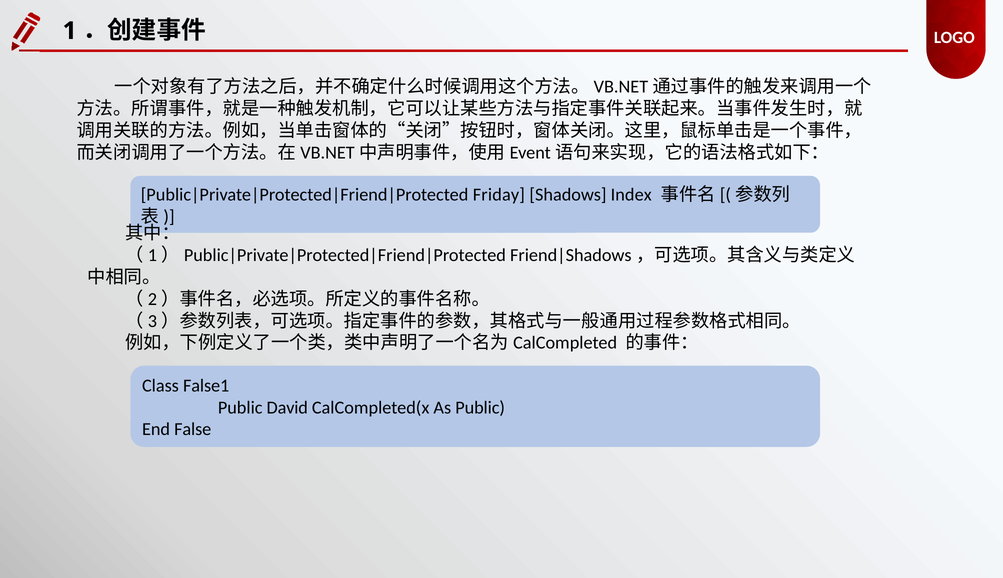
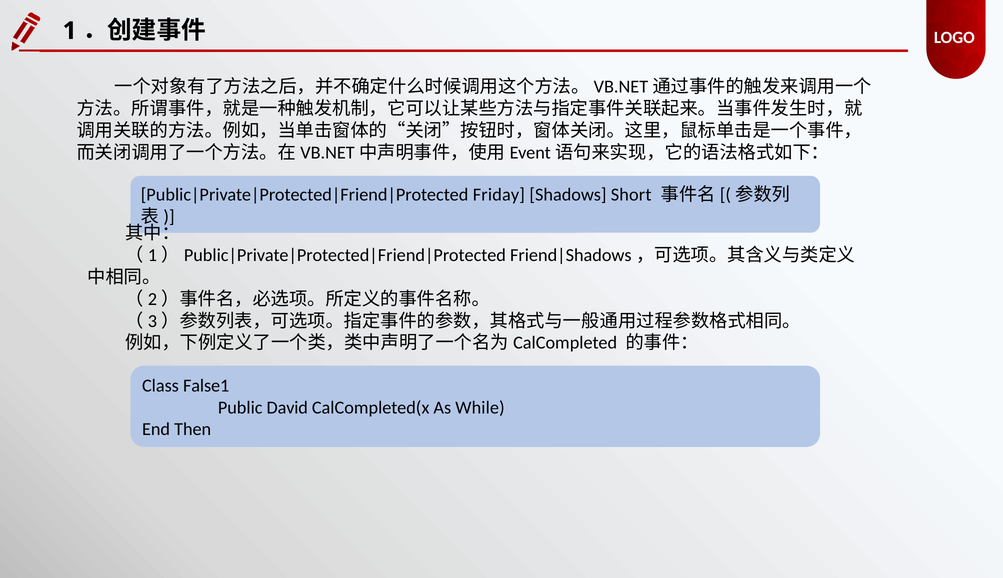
Index: Index -> Short (631, 194)
As Public: Public -> While (480, 407)
False: False -> Then (193, 429)
